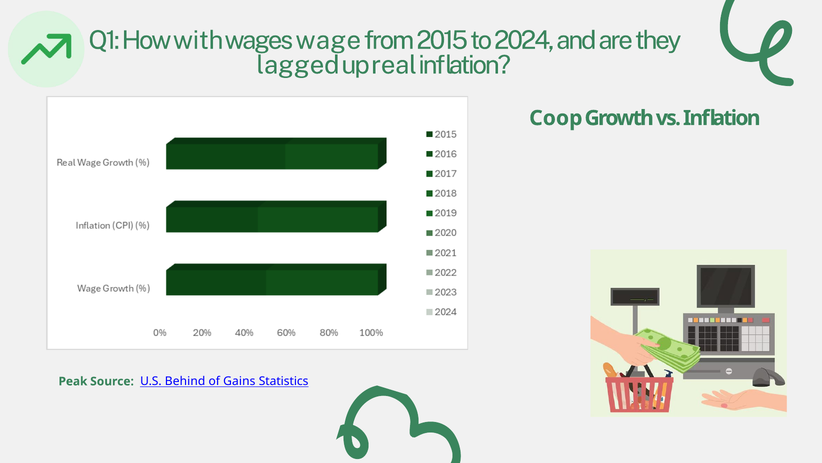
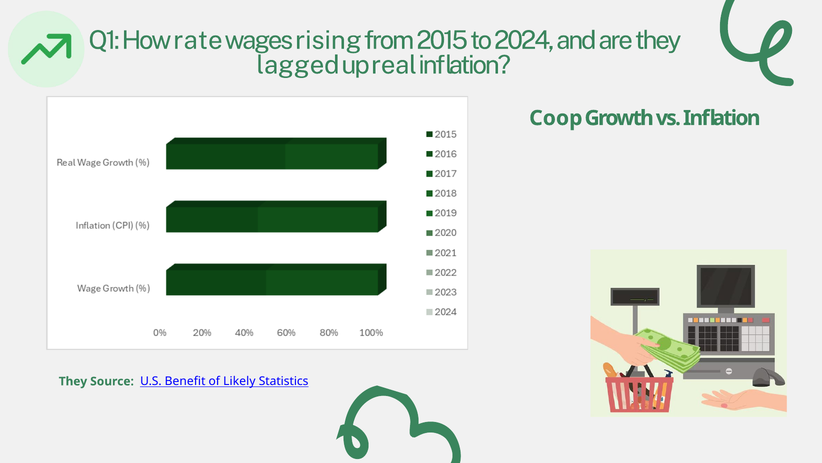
with: with -> rate (198, 40)
wage: wage -> rising (328, 40)
Peak: Peak -> They (73, 381)
Behind: Behind -> Benefit (185, 381)
Gains: Gains -> Likely (239, 381)
